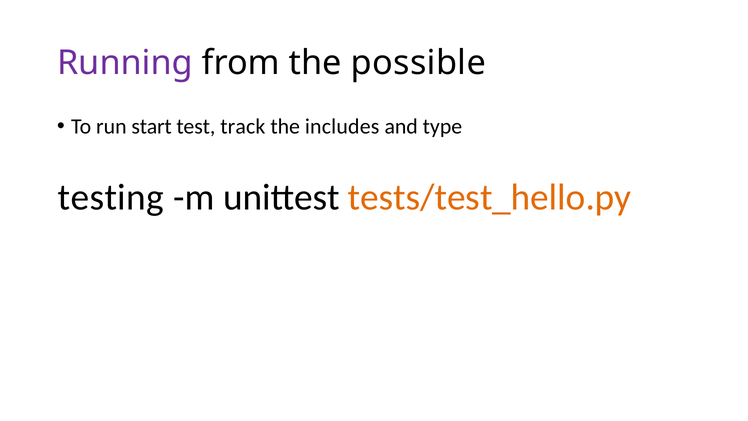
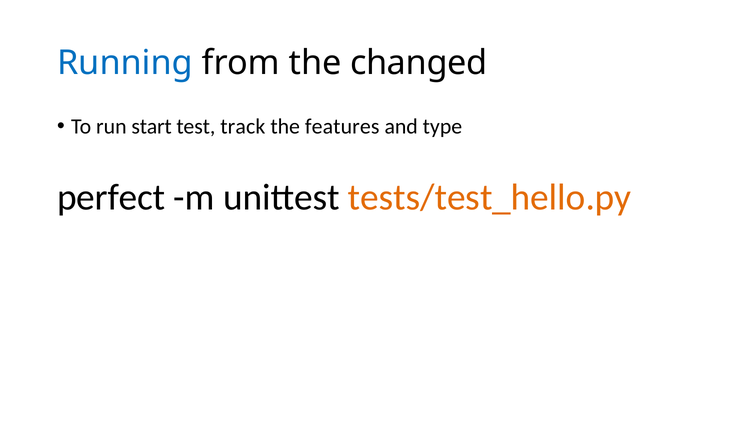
Running colour: purple -> blue (125, 63)
possible: possible -> changed (419, 63)
includes: includes -> features (342, 126)
testing: testing -> perfect (111, 198)
